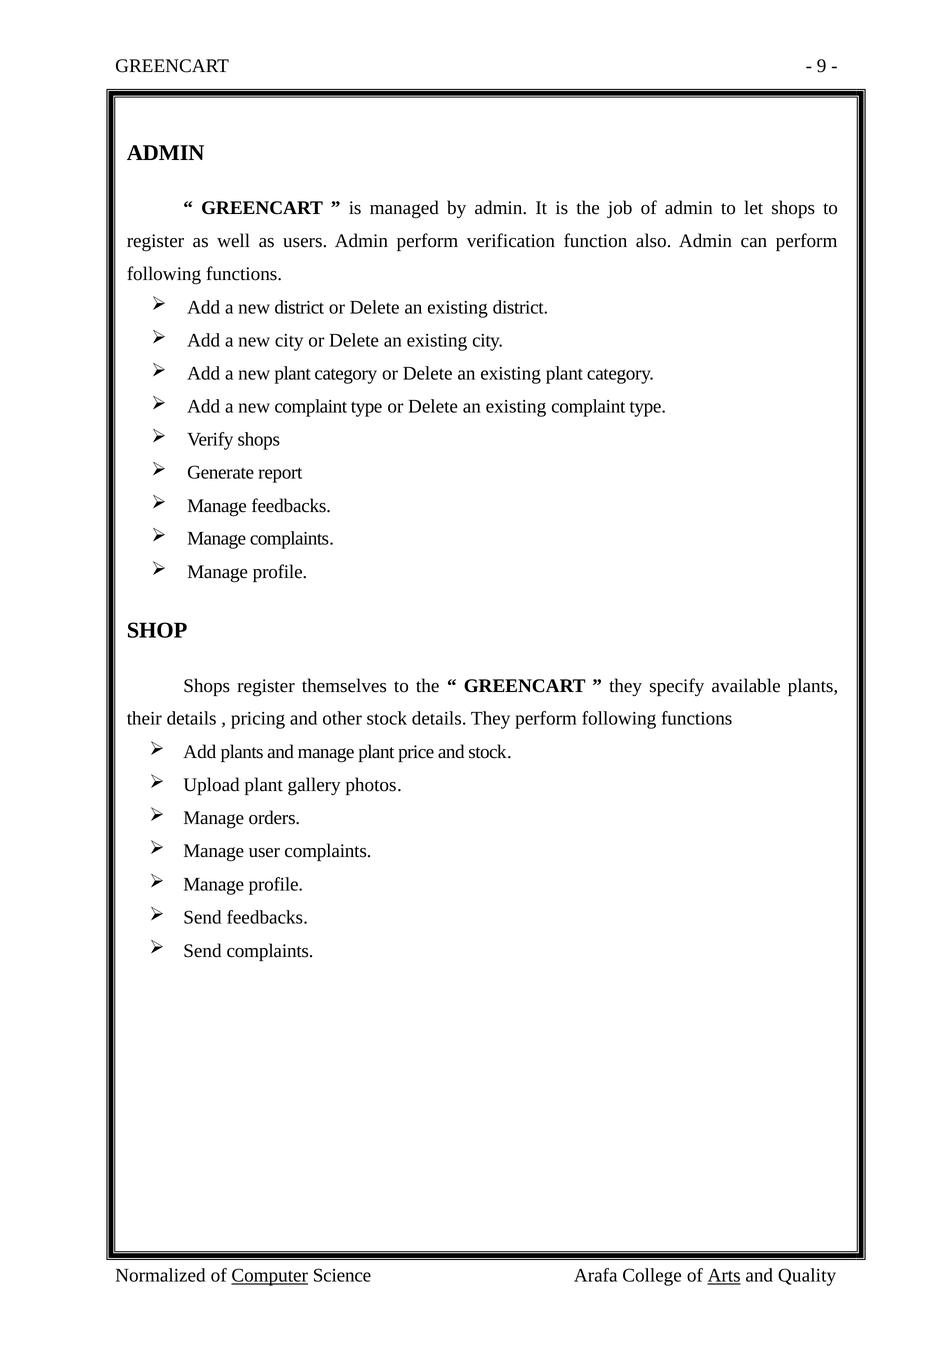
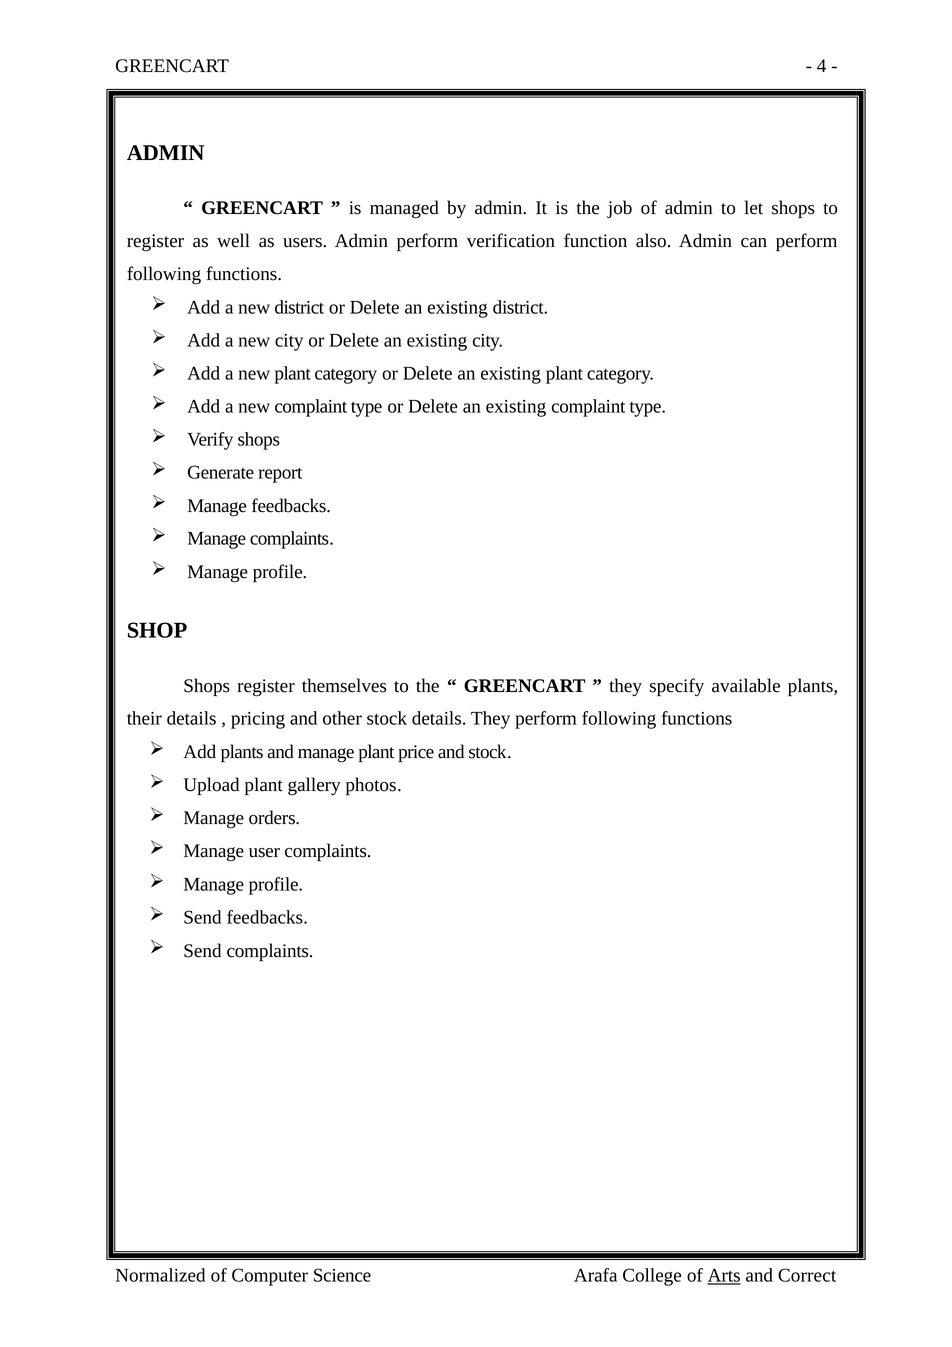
9: 9 -> 4 (822, 66)
Computer underline: present -> none (270, 1276)
Quality: Quality -> Correct (807, 1276)
